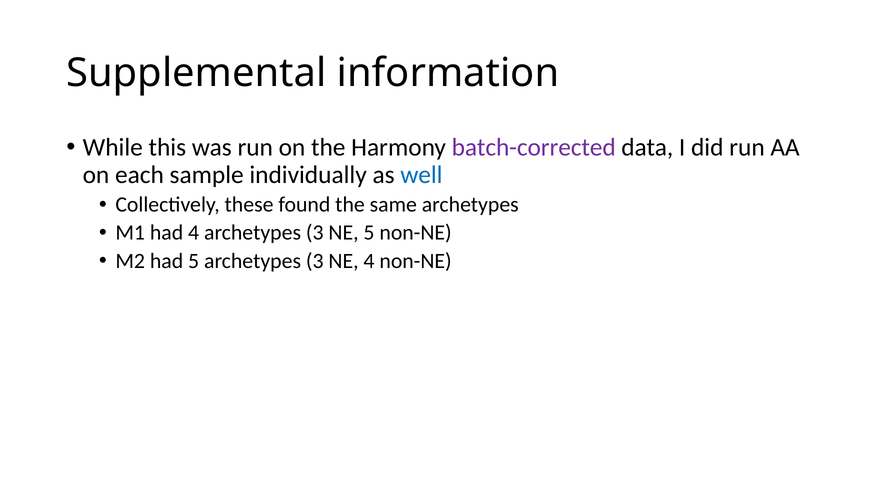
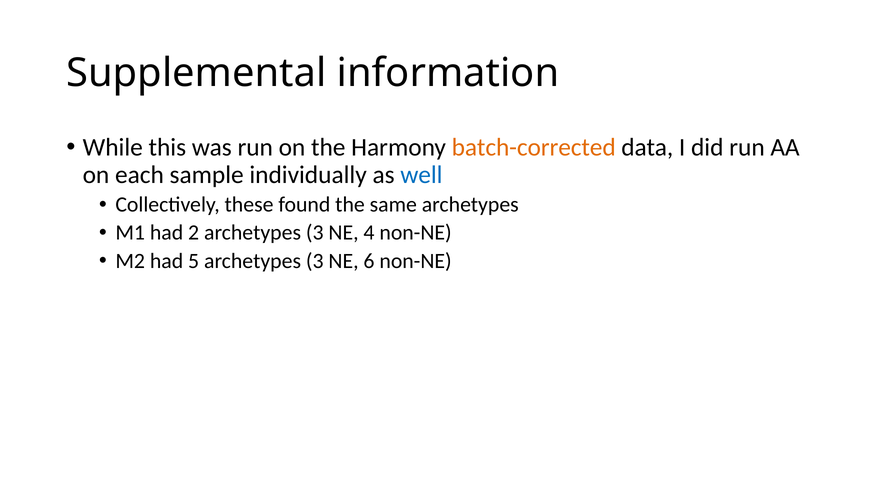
batch-corrected colour: purple -> orange (534, 147)
had 4: 4 -> 2 (194, 233)
NE 5: 5 -> 4 (369, 233)
NE 4: 4 -> 6 (369, 261)
